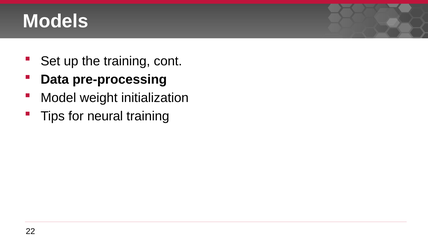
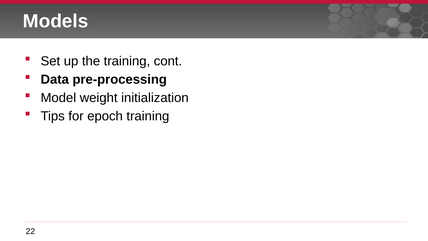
neural: neural -> epoch (105, 116)
